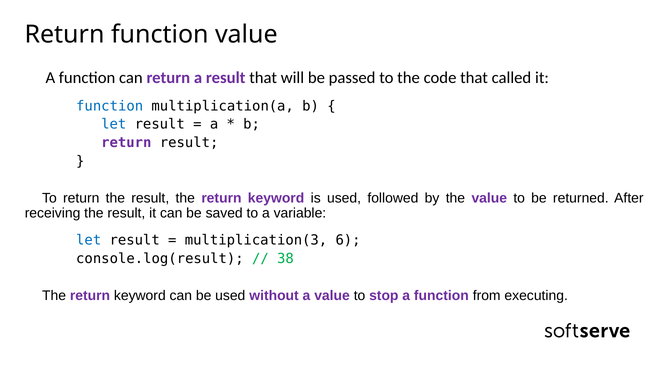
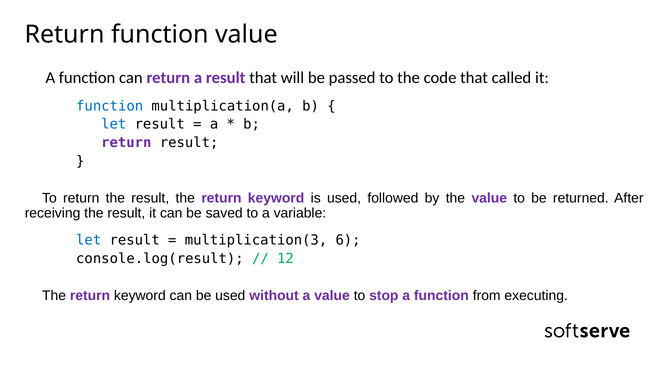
38: 38 -> 12 (285, 259)
